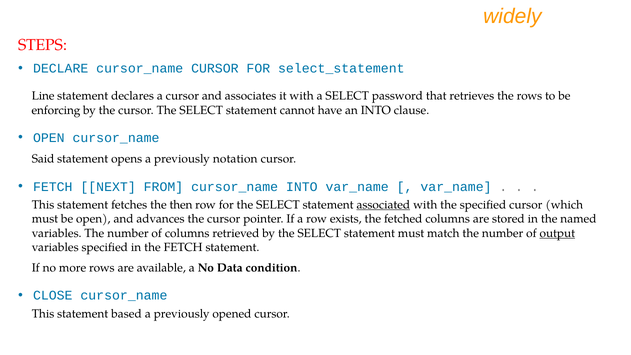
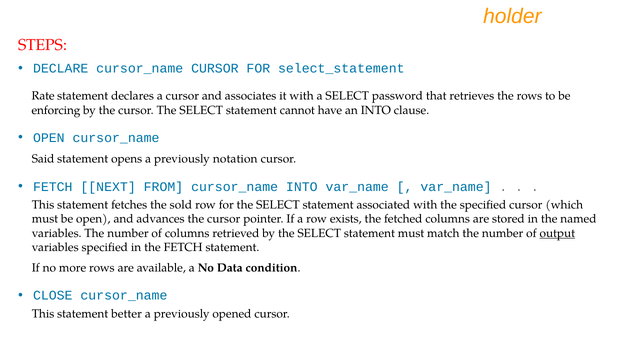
widely: widely -> holder (512, 16)
Line: Line -> Rate (43, 96)
then: then -> sold (181, 205)
associated underline: present -> none (383, 205)
based: based -> better (126, 314)
